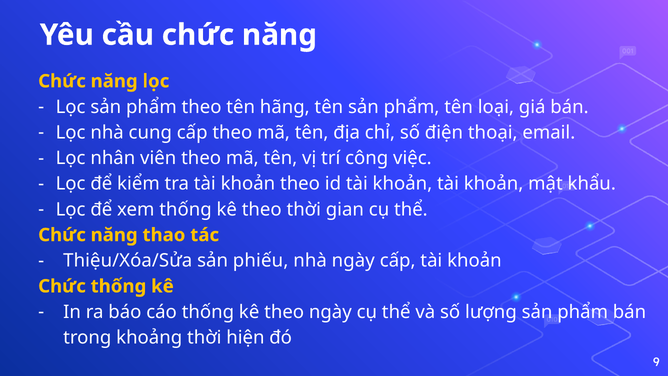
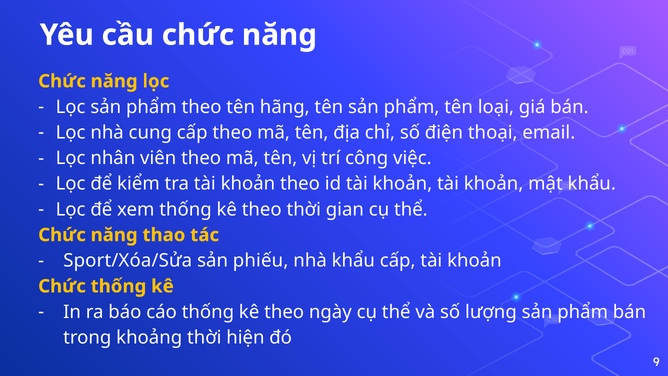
Thiệu/Xóa/Sửa: Thiệu/Xóa/Sửa -> Sport/Xóa/Sửa (128, 260)
nhà ngày: ngày -> khẩu (353, 260)
